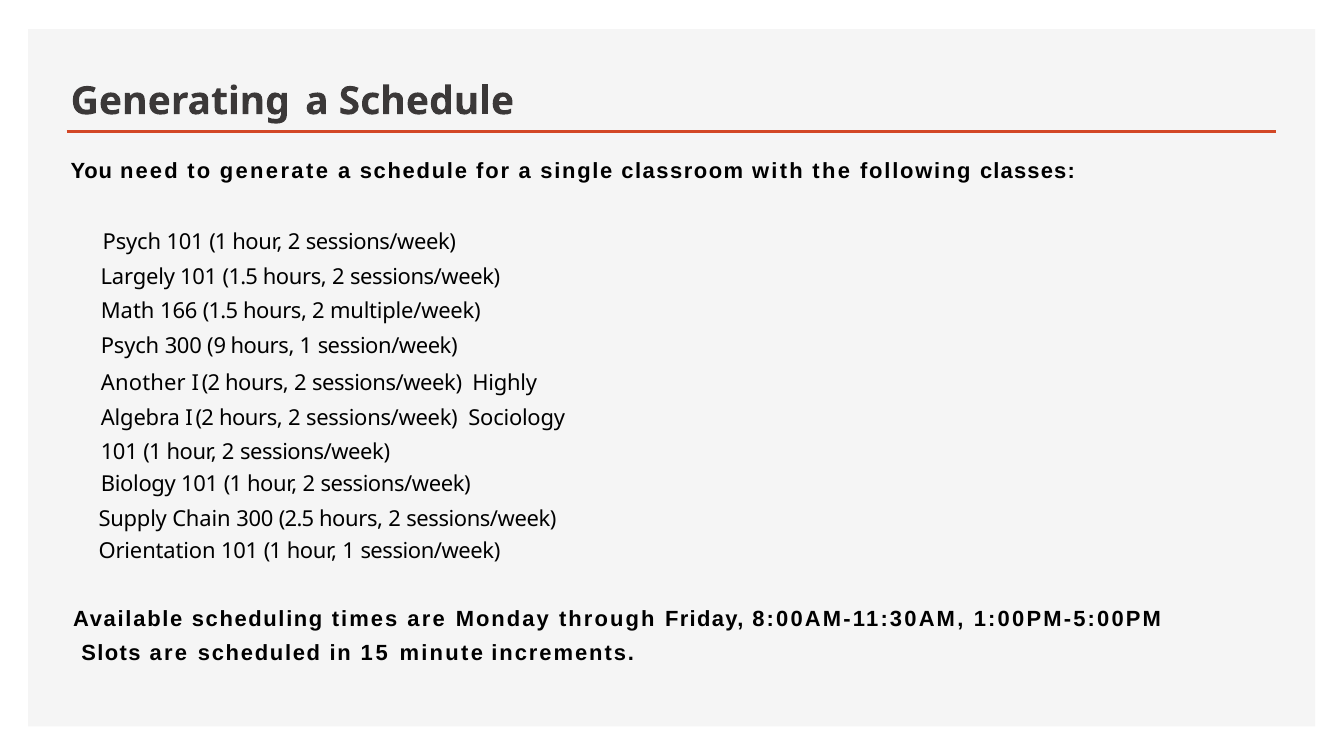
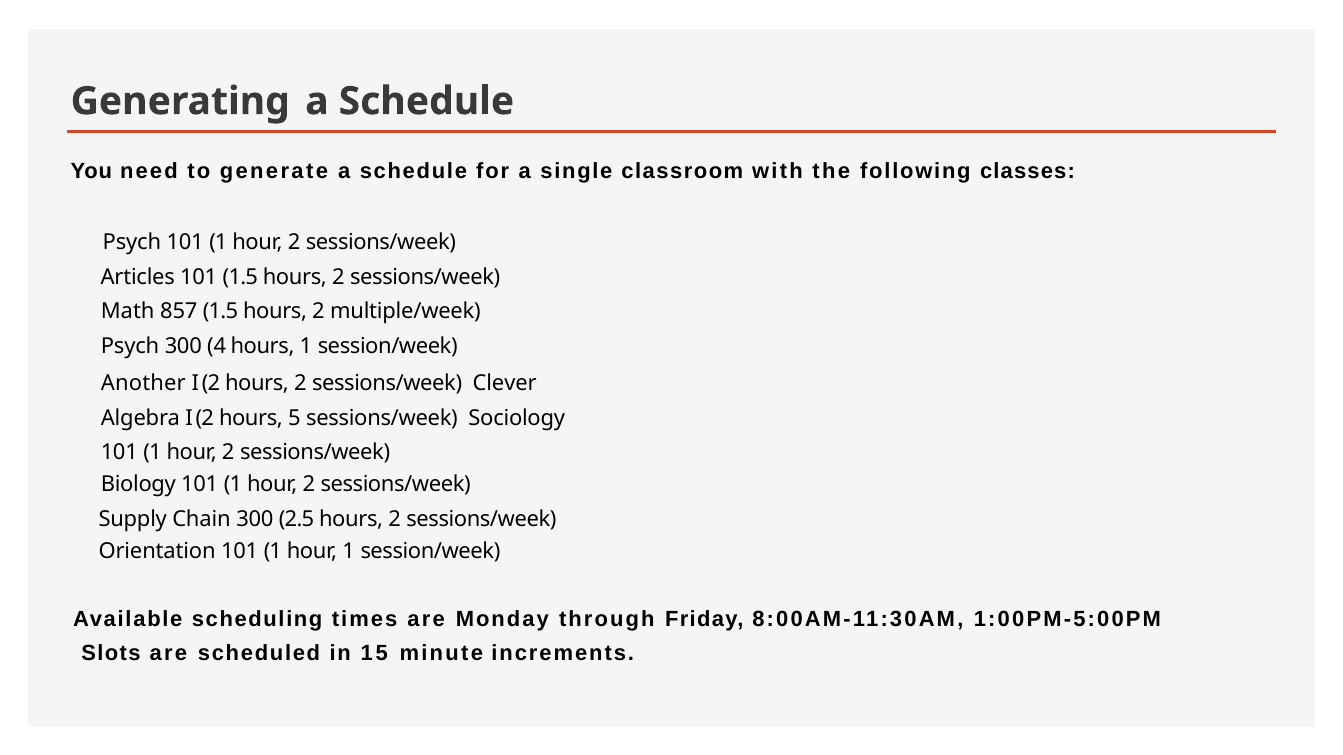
Largely: Largely -> Articles (138, 277)
166: 166 -> 857 (179, 312)
9: 9 -> 4 (217, 346)
Highly: Highly -> Clever (505, 383)
2: 2 -> 5 (294, 418)
